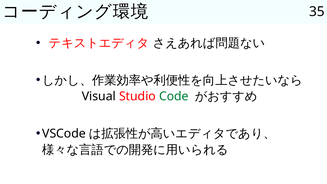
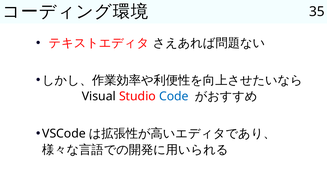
Code colour: green -> blue (174, 96)
